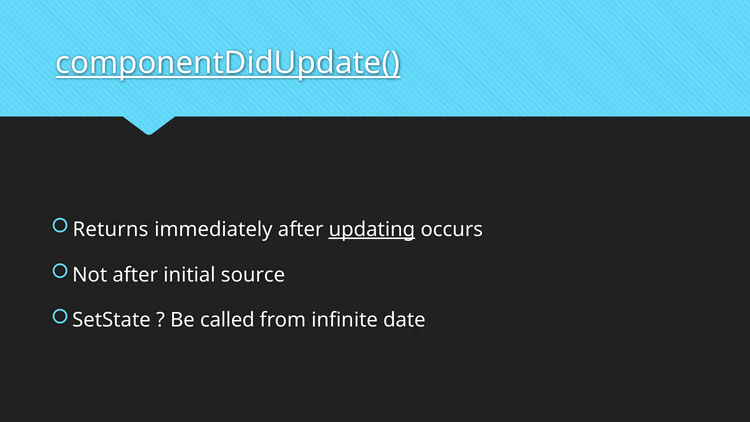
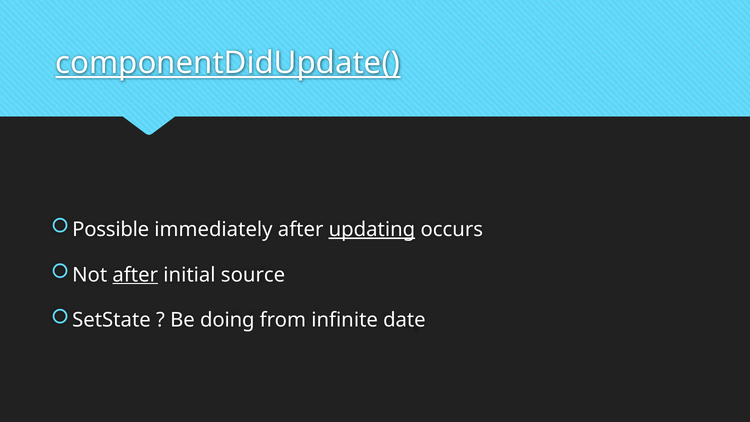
Returns: Returns -> Possible (111, 229)
after underline: none -> present (135, 275)
called: called -> doing (227, 320)
